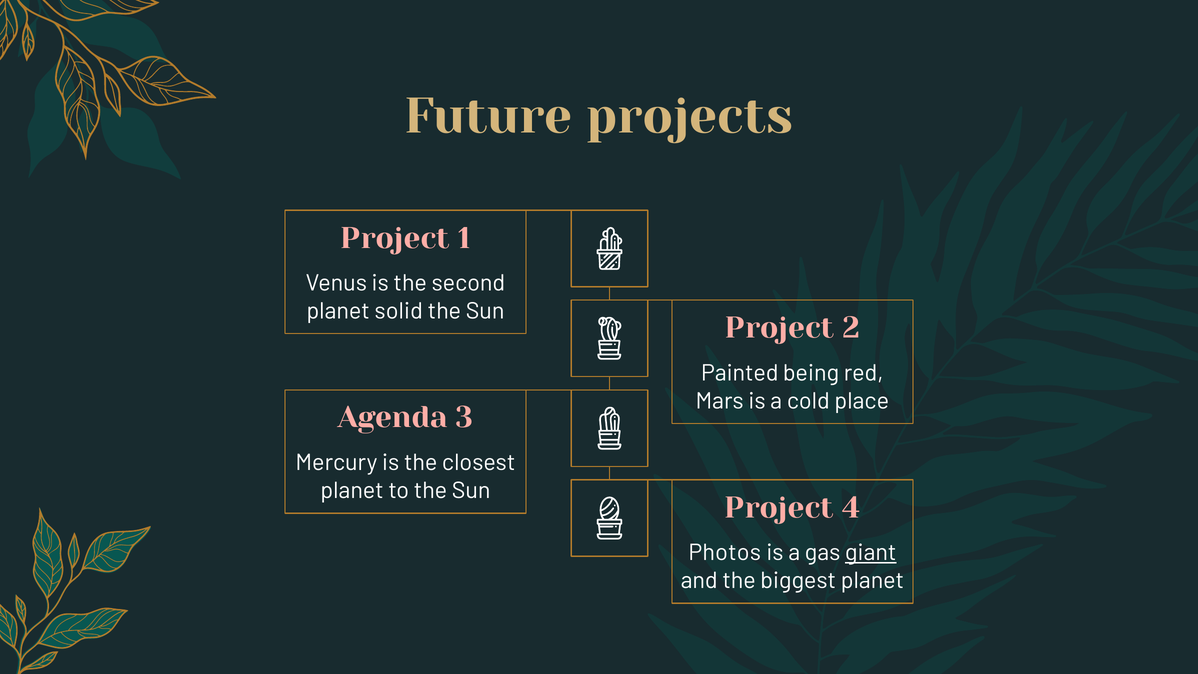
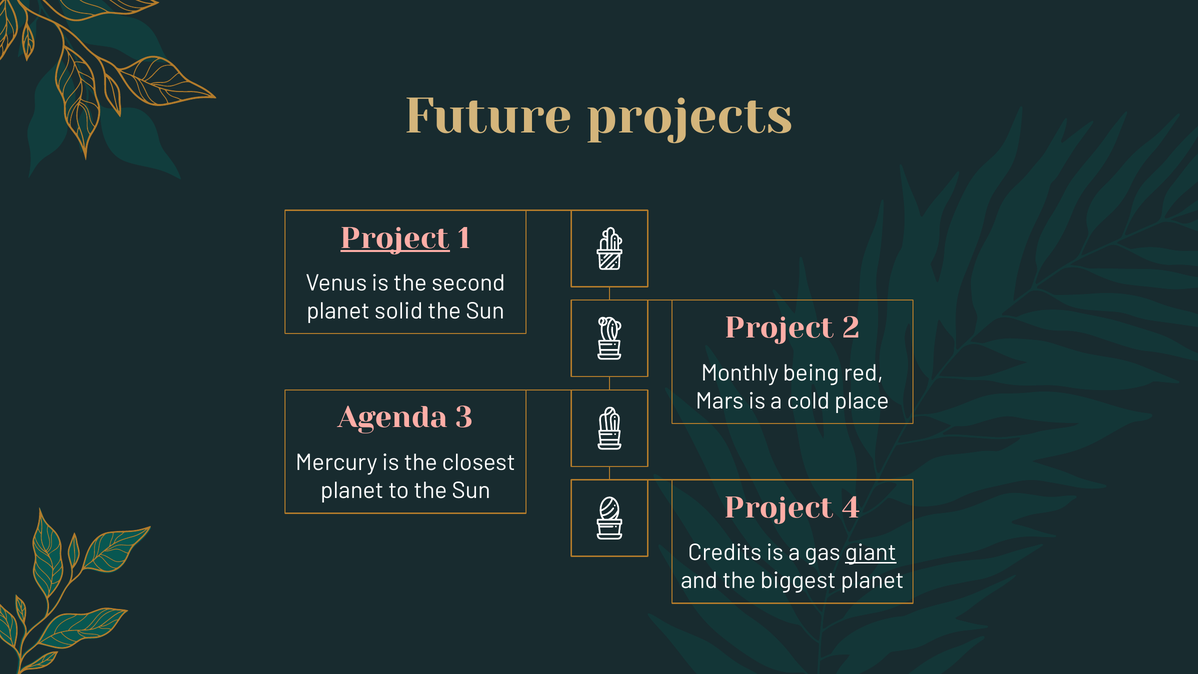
Project underline: none -> present (395, 238)
Painted: Painted -> Monthly (740, 373)
Photos: Photos -> Credits (725, 552)
